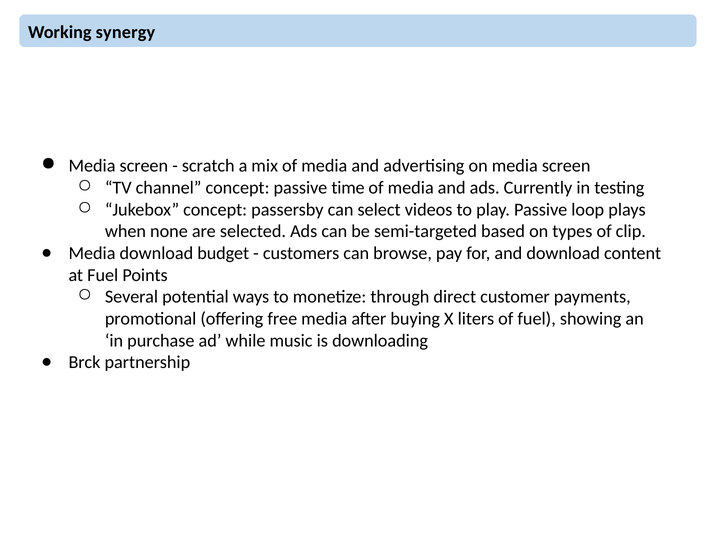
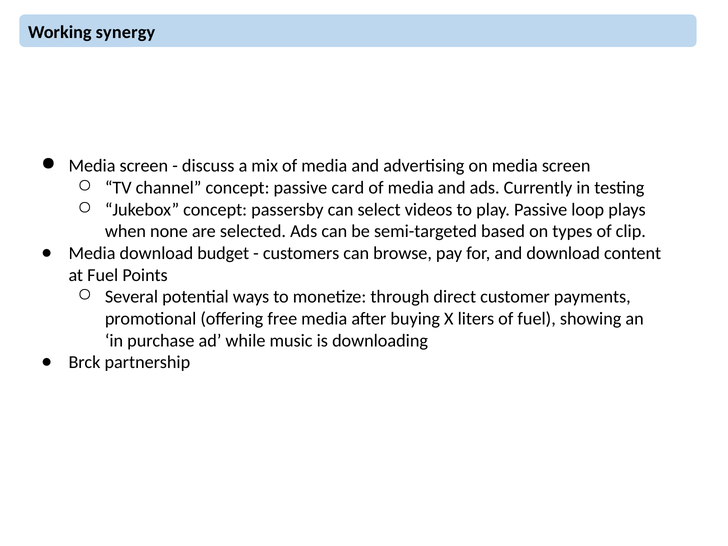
scratch: scratch -> discuss (208, 166)
time: time -> card (348, 188)
